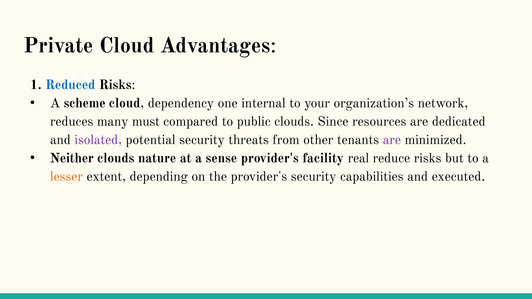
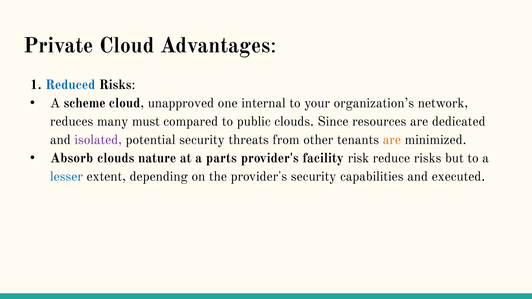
dependency: dependency -> unapproved (181, 103)
are colour: purple -> orange (392, 140)
Neither: Neither -> Absorb (72, 158)
sense: sense -> parts (221, 158)
real: real -> risk (358, 158)
lesser colour: orange -> blue (66, 177)
